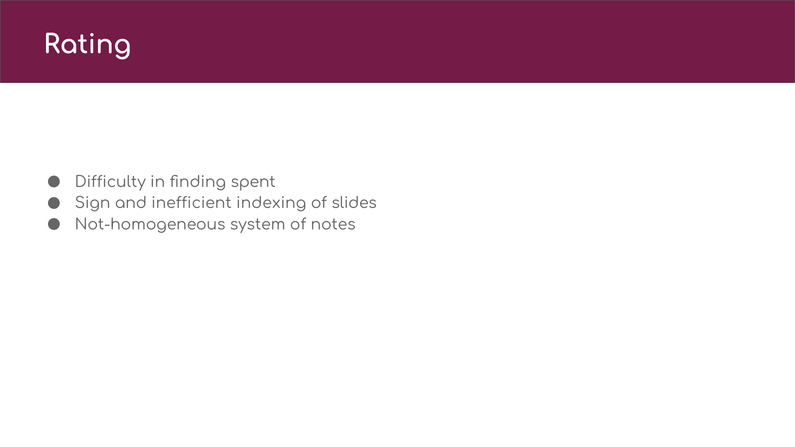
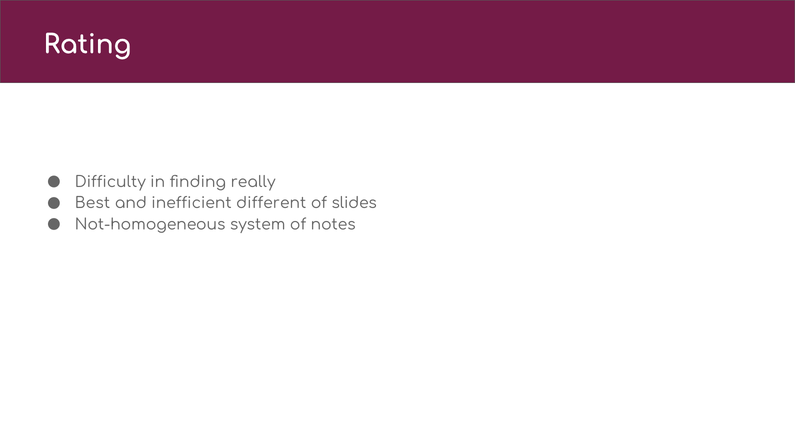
spent: spent -> really (253, 182)
Sign: Sign -> Best (93, 203)
indexing: indexing -> different (271, 203)
